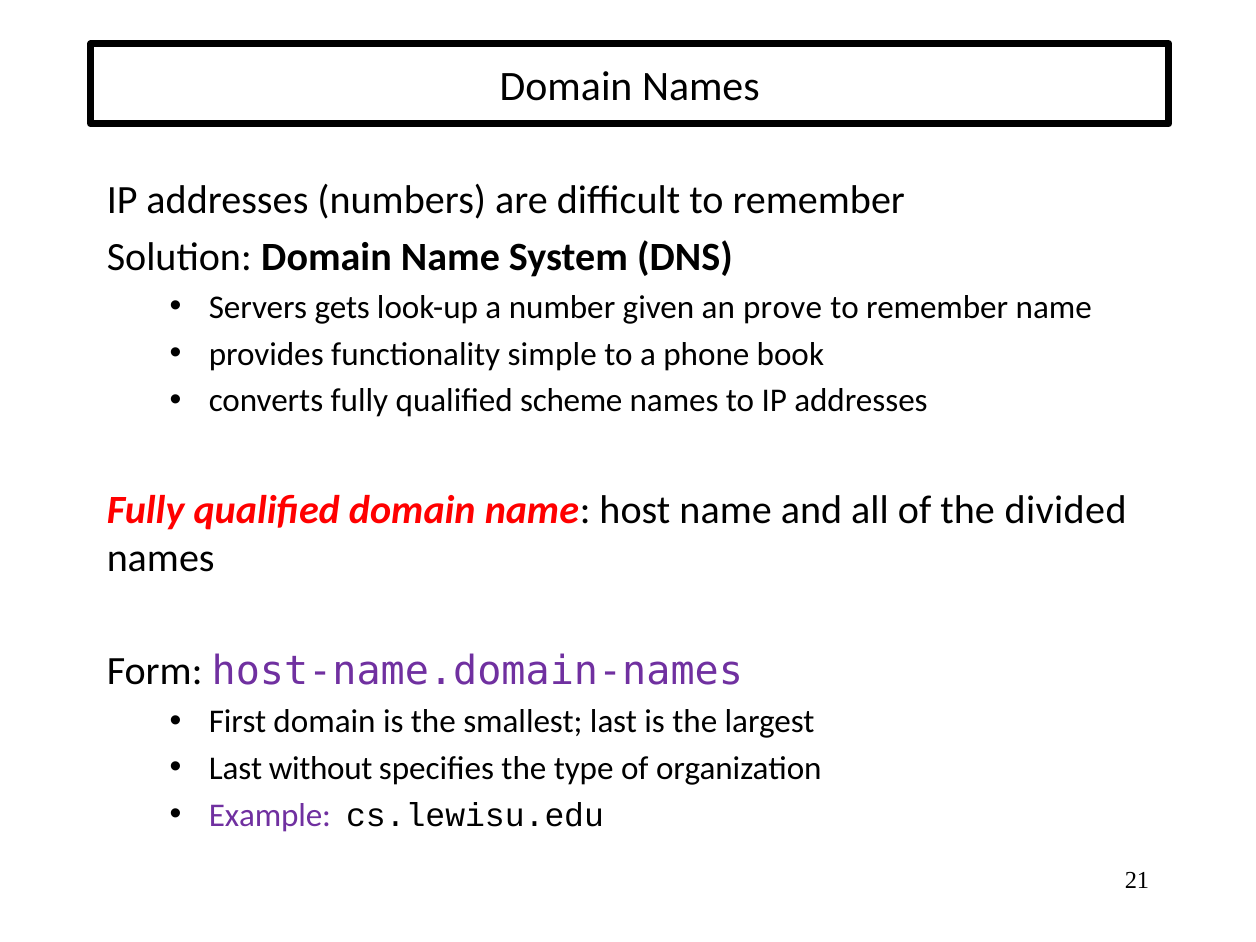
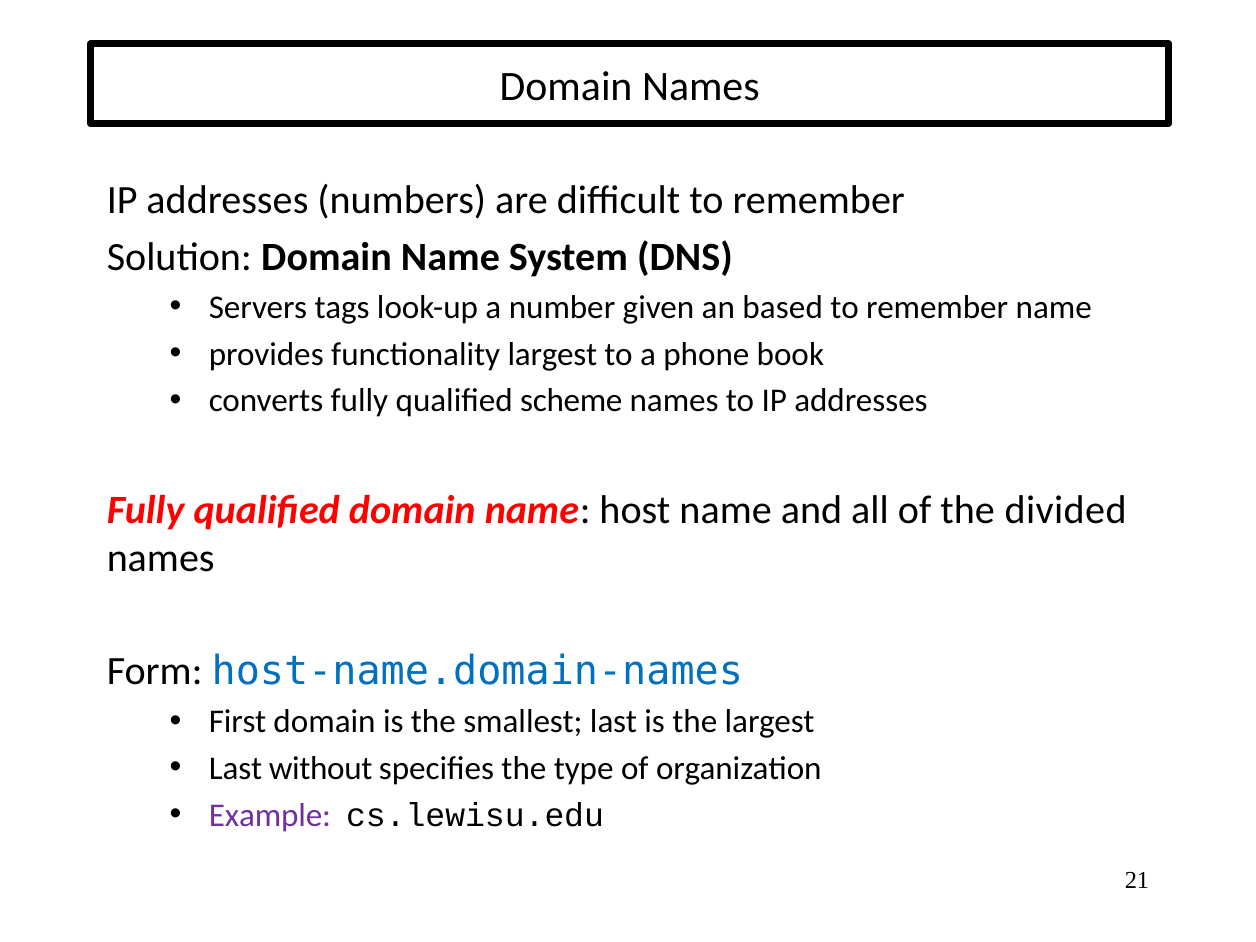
gets: gets -> tags (342, 308)
prove: prove -> based (783, 308)
functionality simple: simple -> largest (552, 354)
host-name.domain-names colour: purple -> blue (477, 671)
